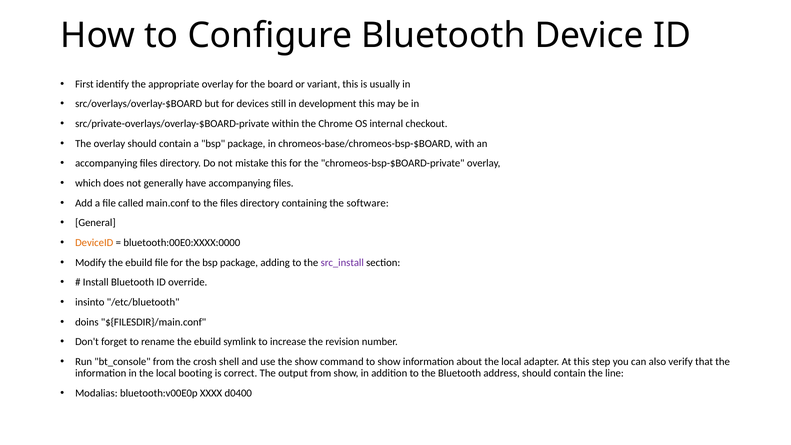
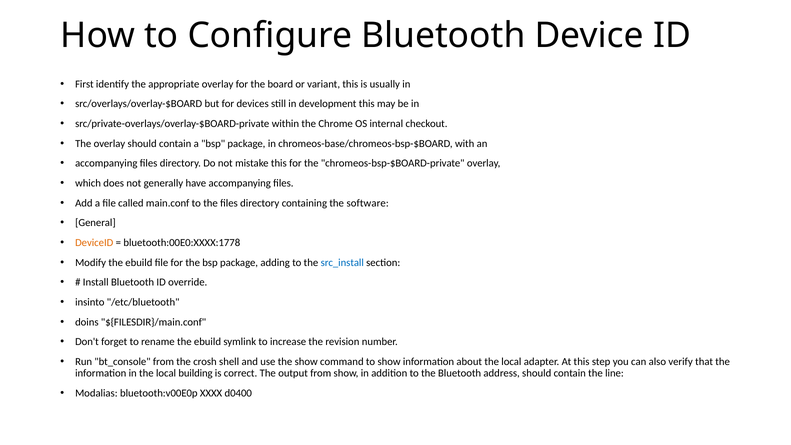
bluetooth:00E0:XXXX:0000: bluetooth:00E0:XXXX:0000 -> bluetooth:00E0:XXXX:1778 (182, 243)
src_install colour: purple -> blue (342, 262)
booting: booting -> building (195, 373)
